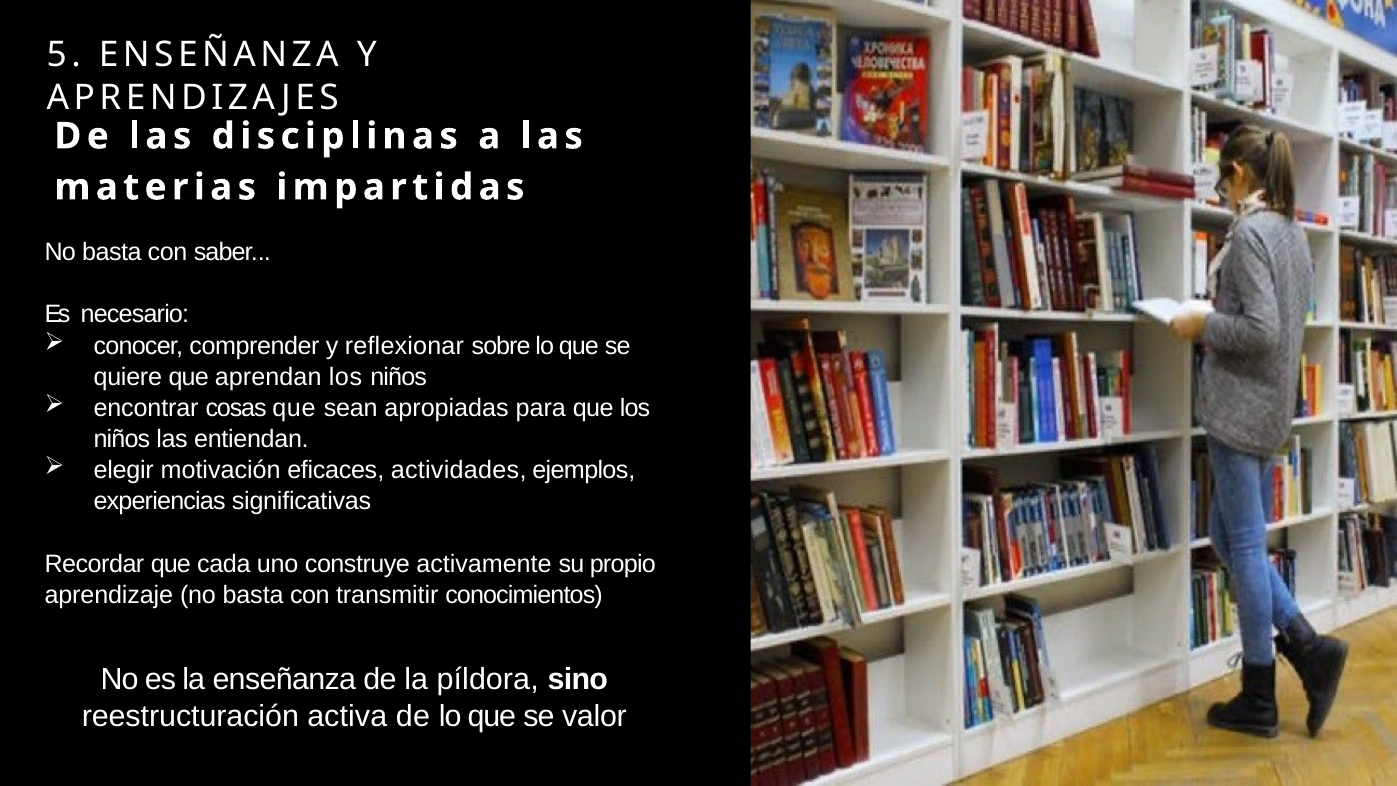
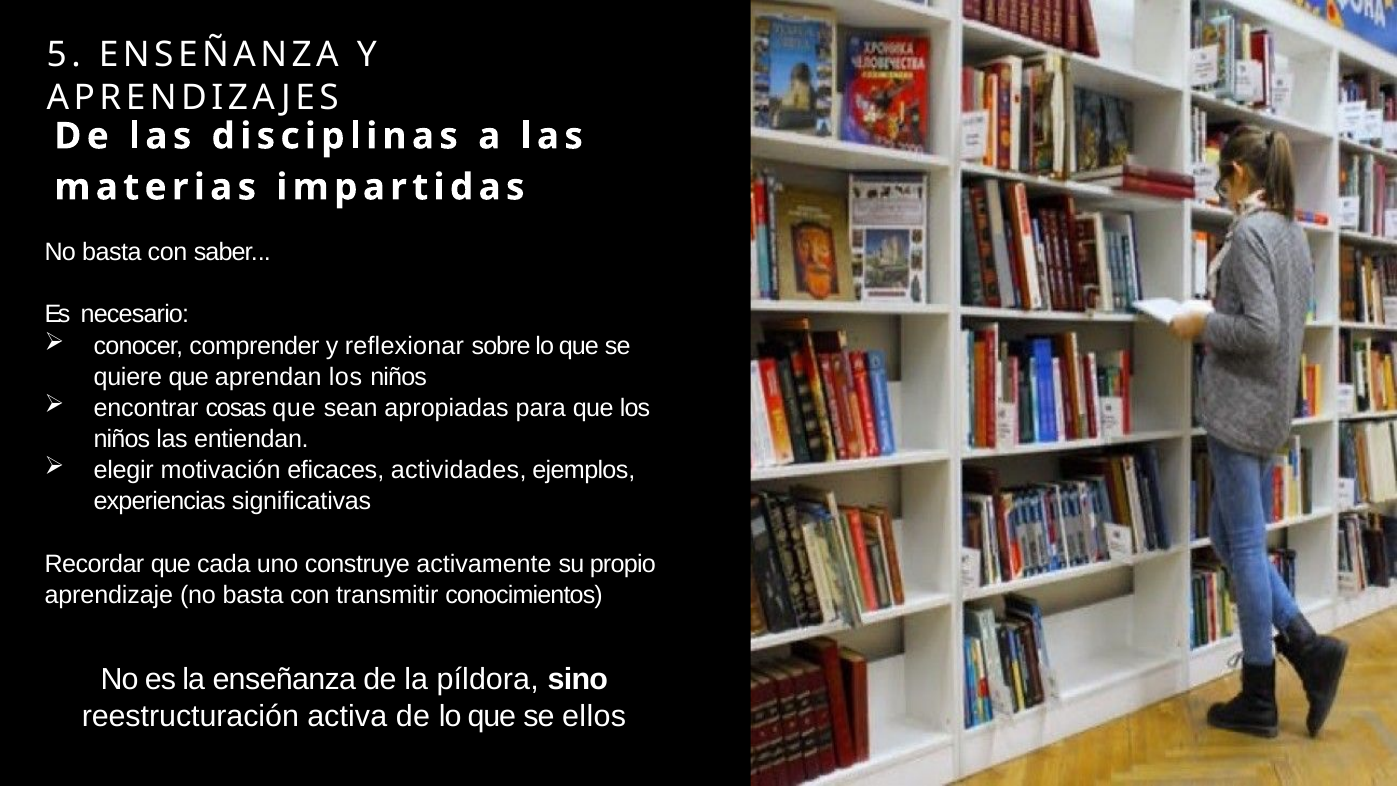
valor: valor -> ellos (594, 716)
